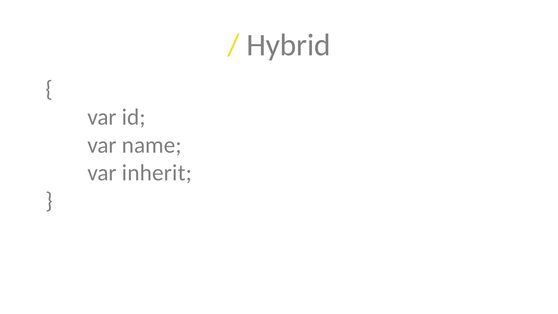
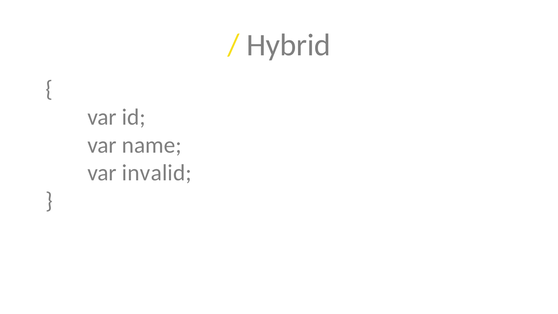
inherit: inherit -> invalid (157, 173)
